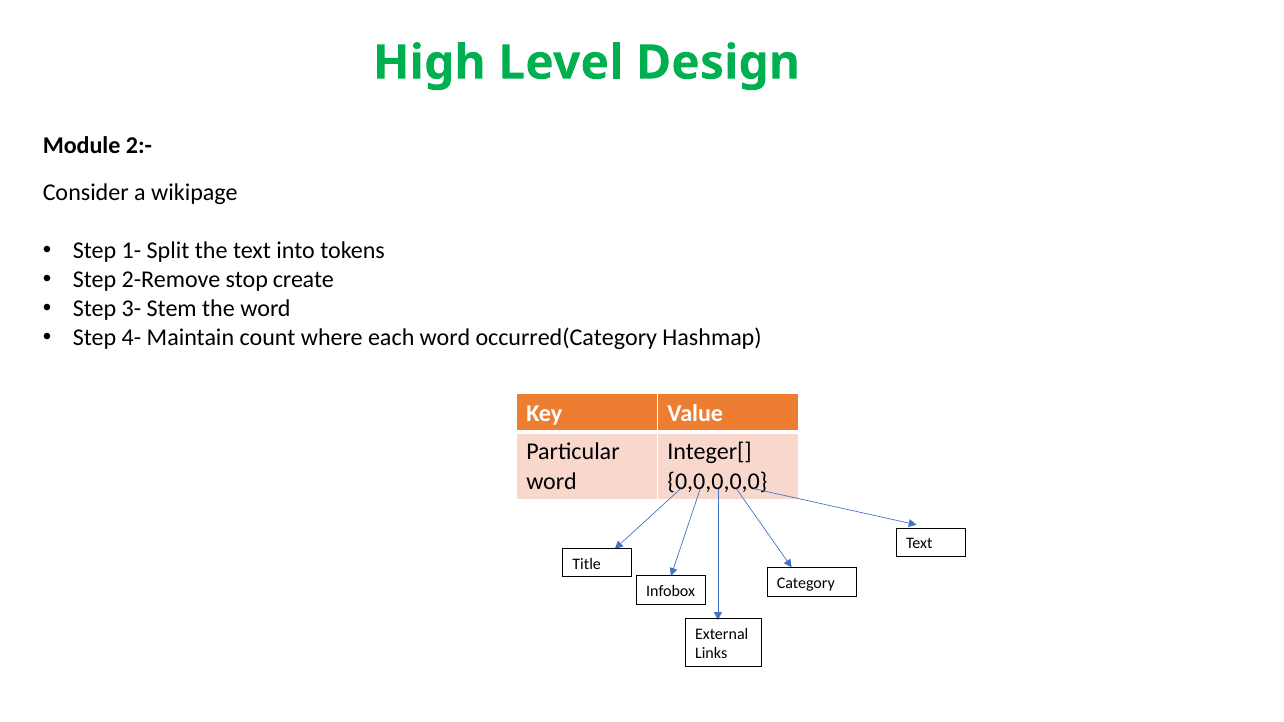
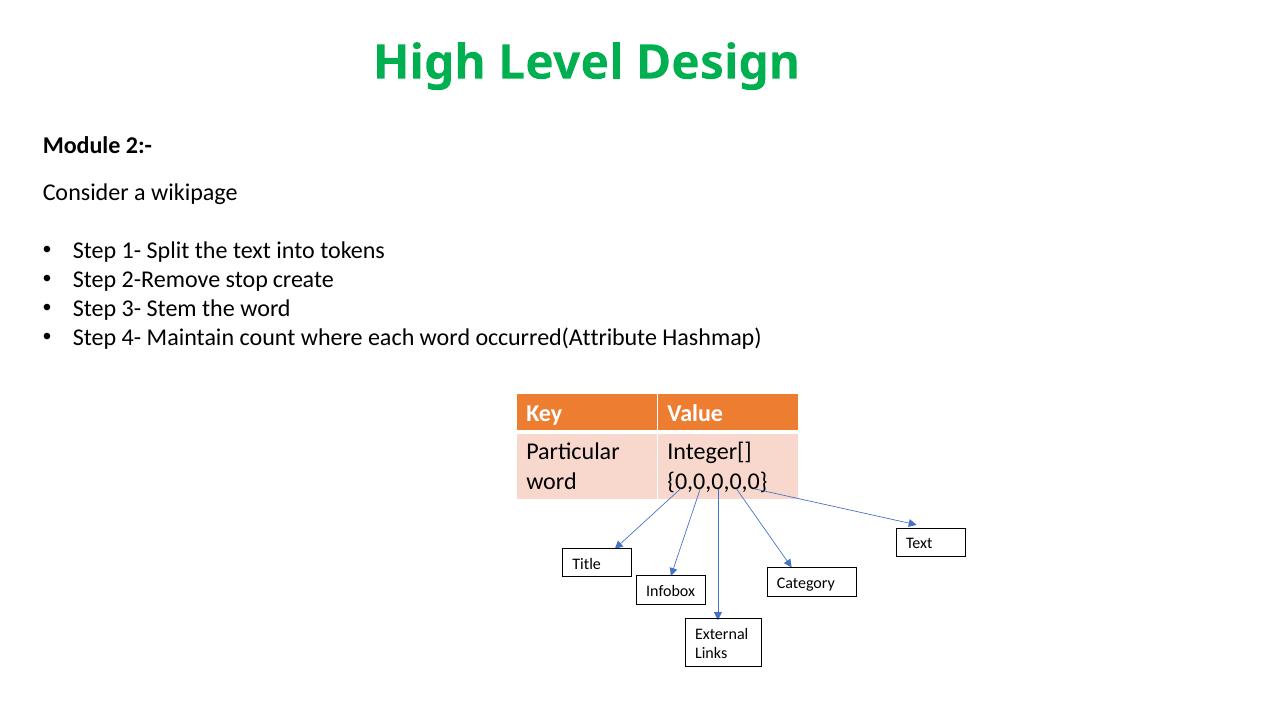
occurred(Category: occurred(Category -> occurred(Attribute (566, 338)
